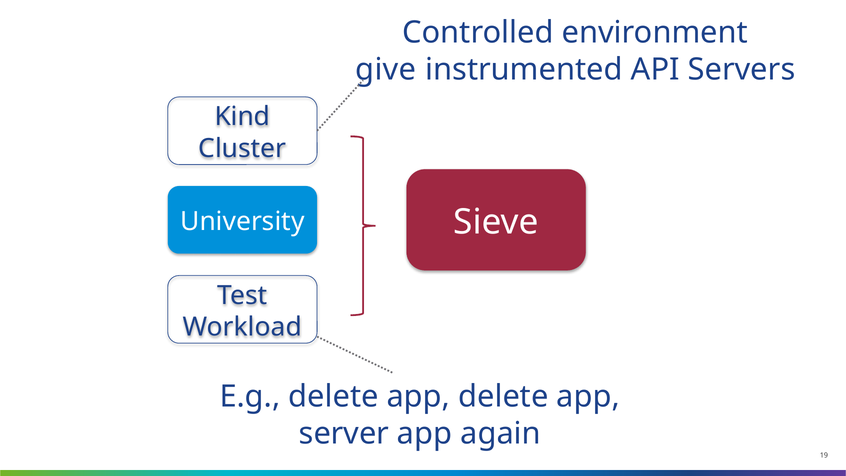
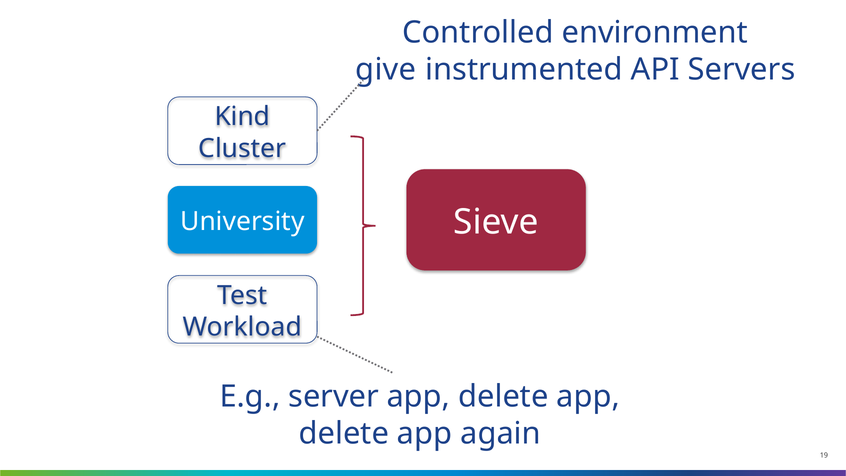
E.g delete: delete -> server (334, 396)
server: server -> delete (344, 433)
